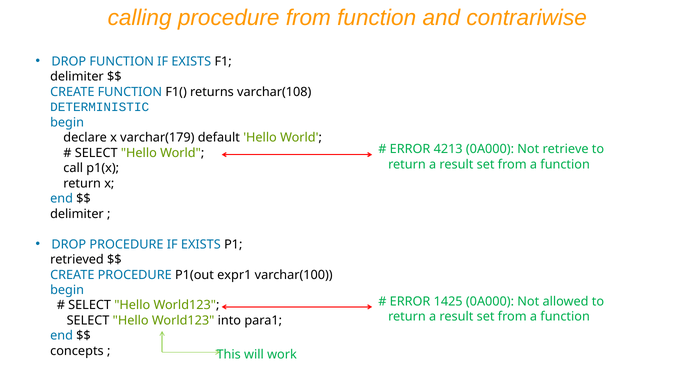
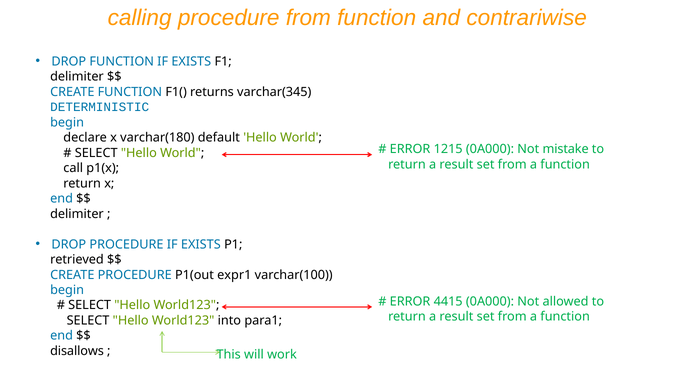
varchar(108: varchar(108 -> varchar(345 (274, 92)
varchar(179: varchar(179 -> varchar(180 (157, 138)
4213: 4213 -> 1215 (448, 149)
retrieve: retrieve -> mistake (566, 149)
1425: 1425 -> 4415 (448, 301)
concepts: concepts -> disallows (77, 351)
